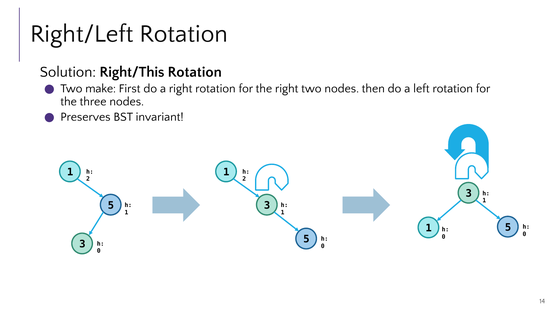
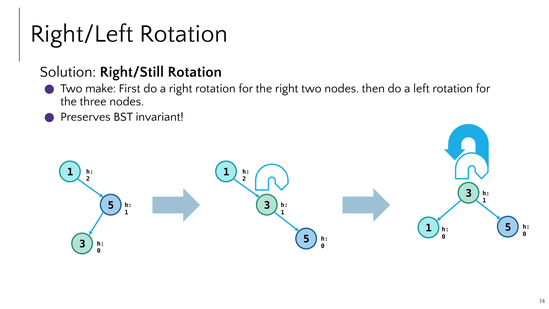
Right/This: Right/This -> Right/Still (132, 72)
